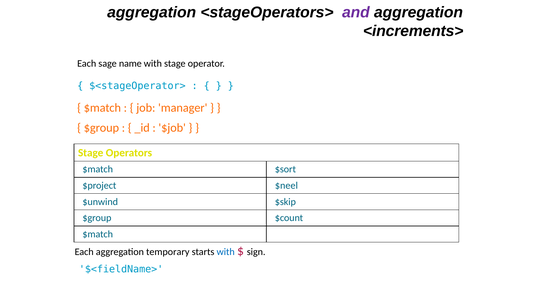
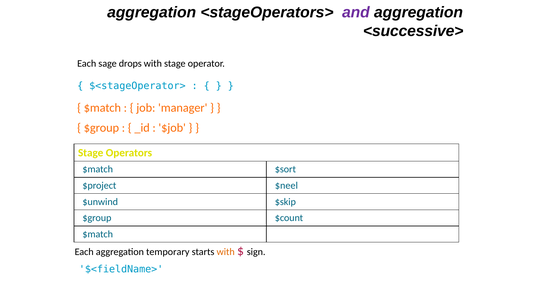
<increments>: <increments> -> <successive> (413, 31)
name: name -> drops (130, 64)
with colour: blue -> orange (226, 252)
